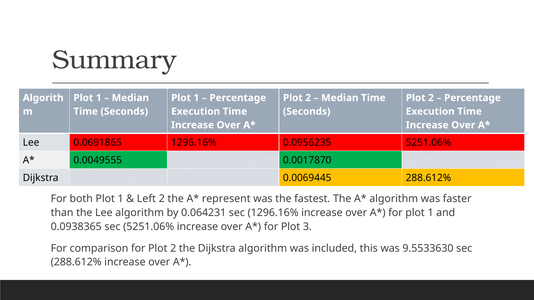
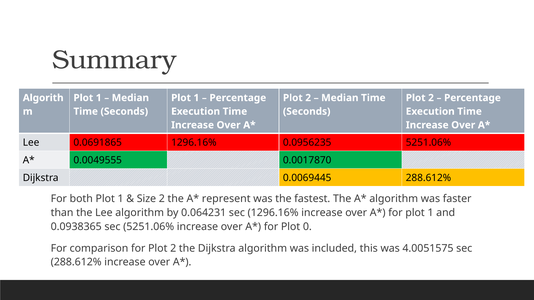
Left: Left -> Size (146, 199)
3: 3 -> 0 (307, 227)
9.5533630: 9.5533630 -> 4.0051575 (428, 249)
